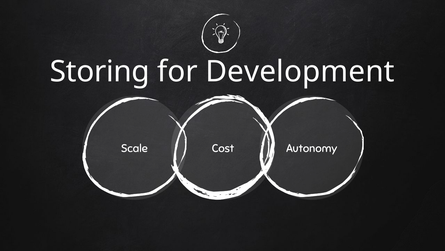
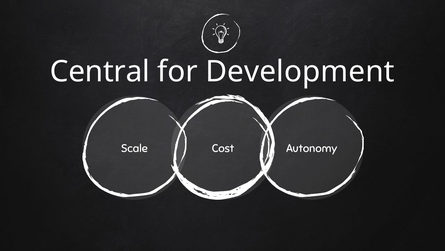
Storing: Storing -> Central (100, 71)
